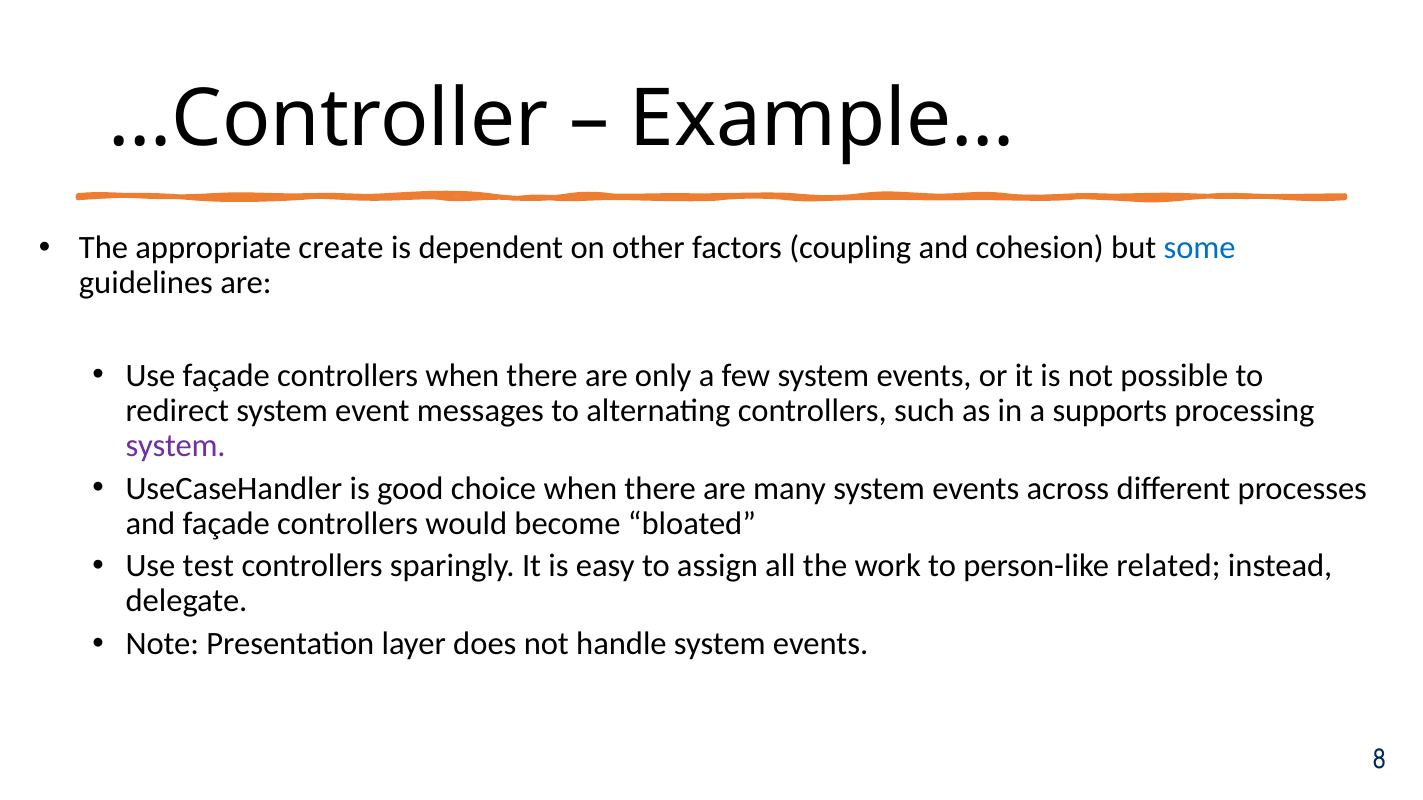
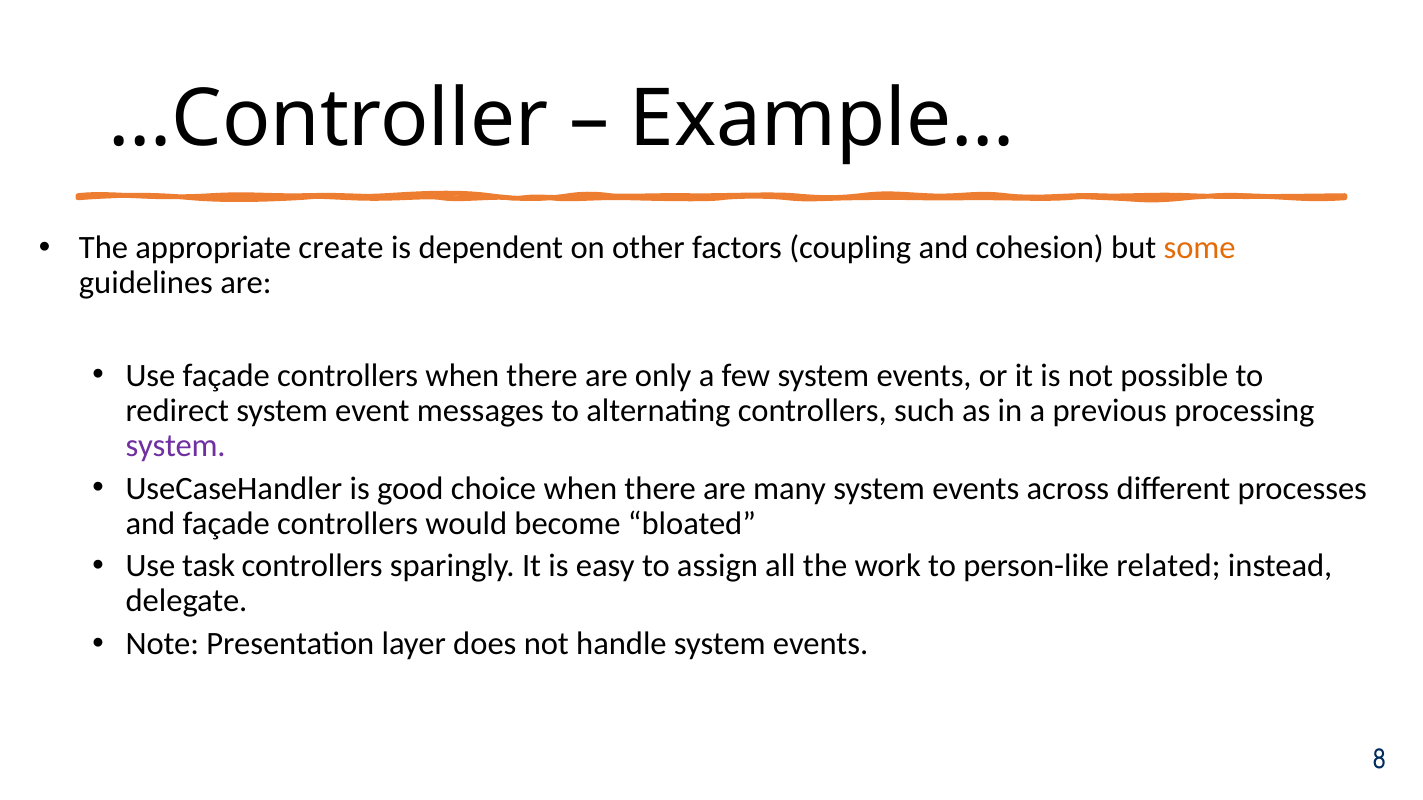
some colour: blue -> orange (1200, 248)
supports: supports -> previous (1110, 411)
test: test -> task (209, 566)
